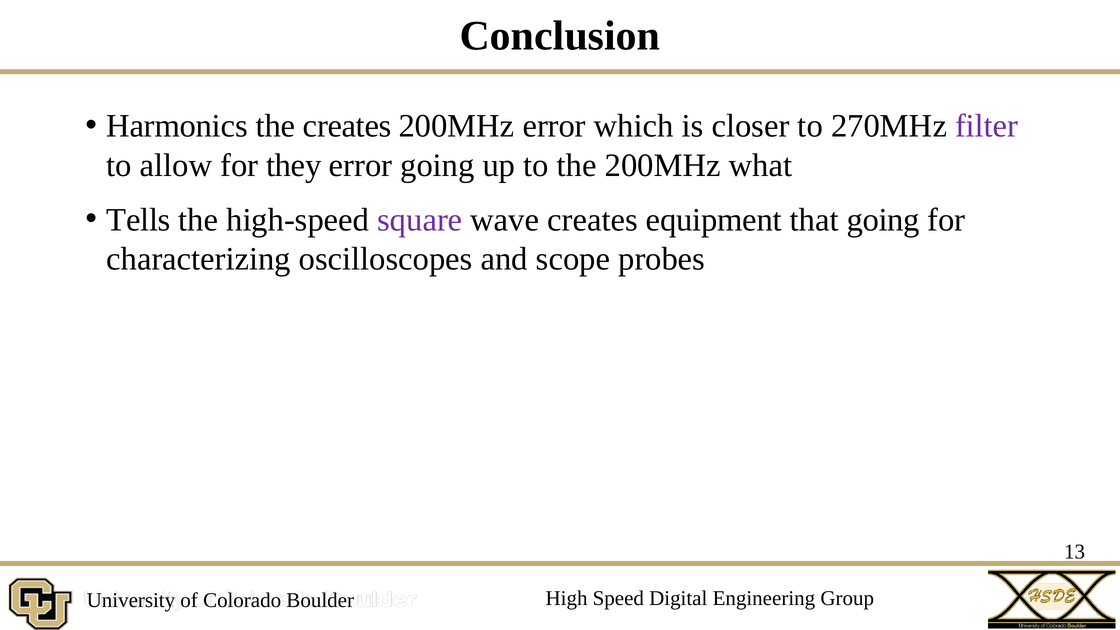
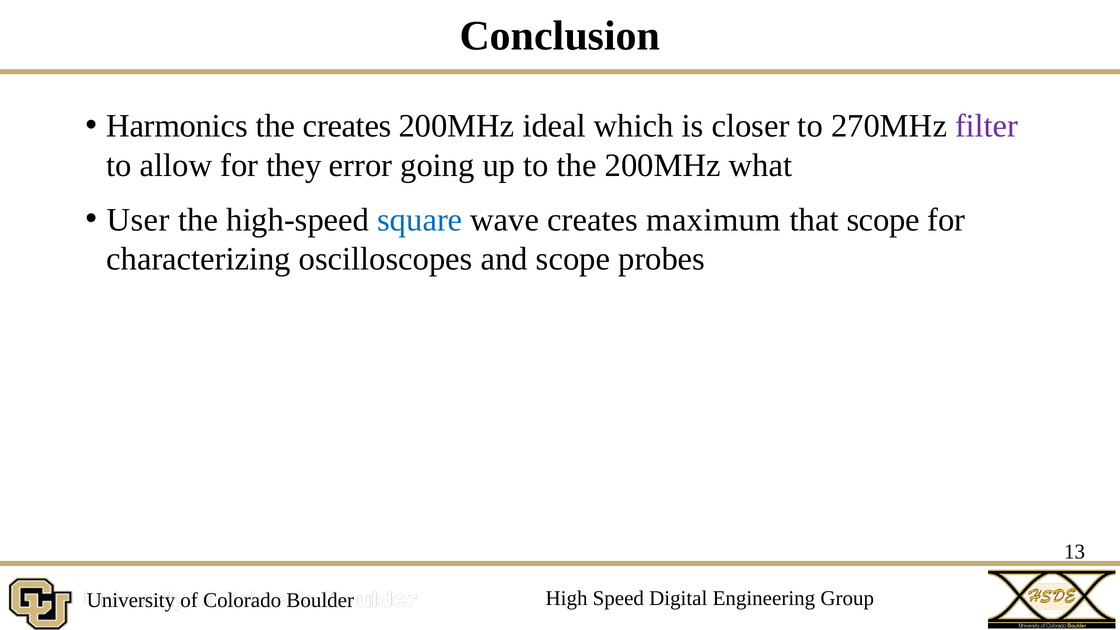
200MHz error: error -> ideal (554, 126)
Tells: Tells -> User (138, 220)
square colour: purple -> blue (420, 220)
equipment: equipment -> maximum (714, 220)
that going: going -> scope (883, 220)
